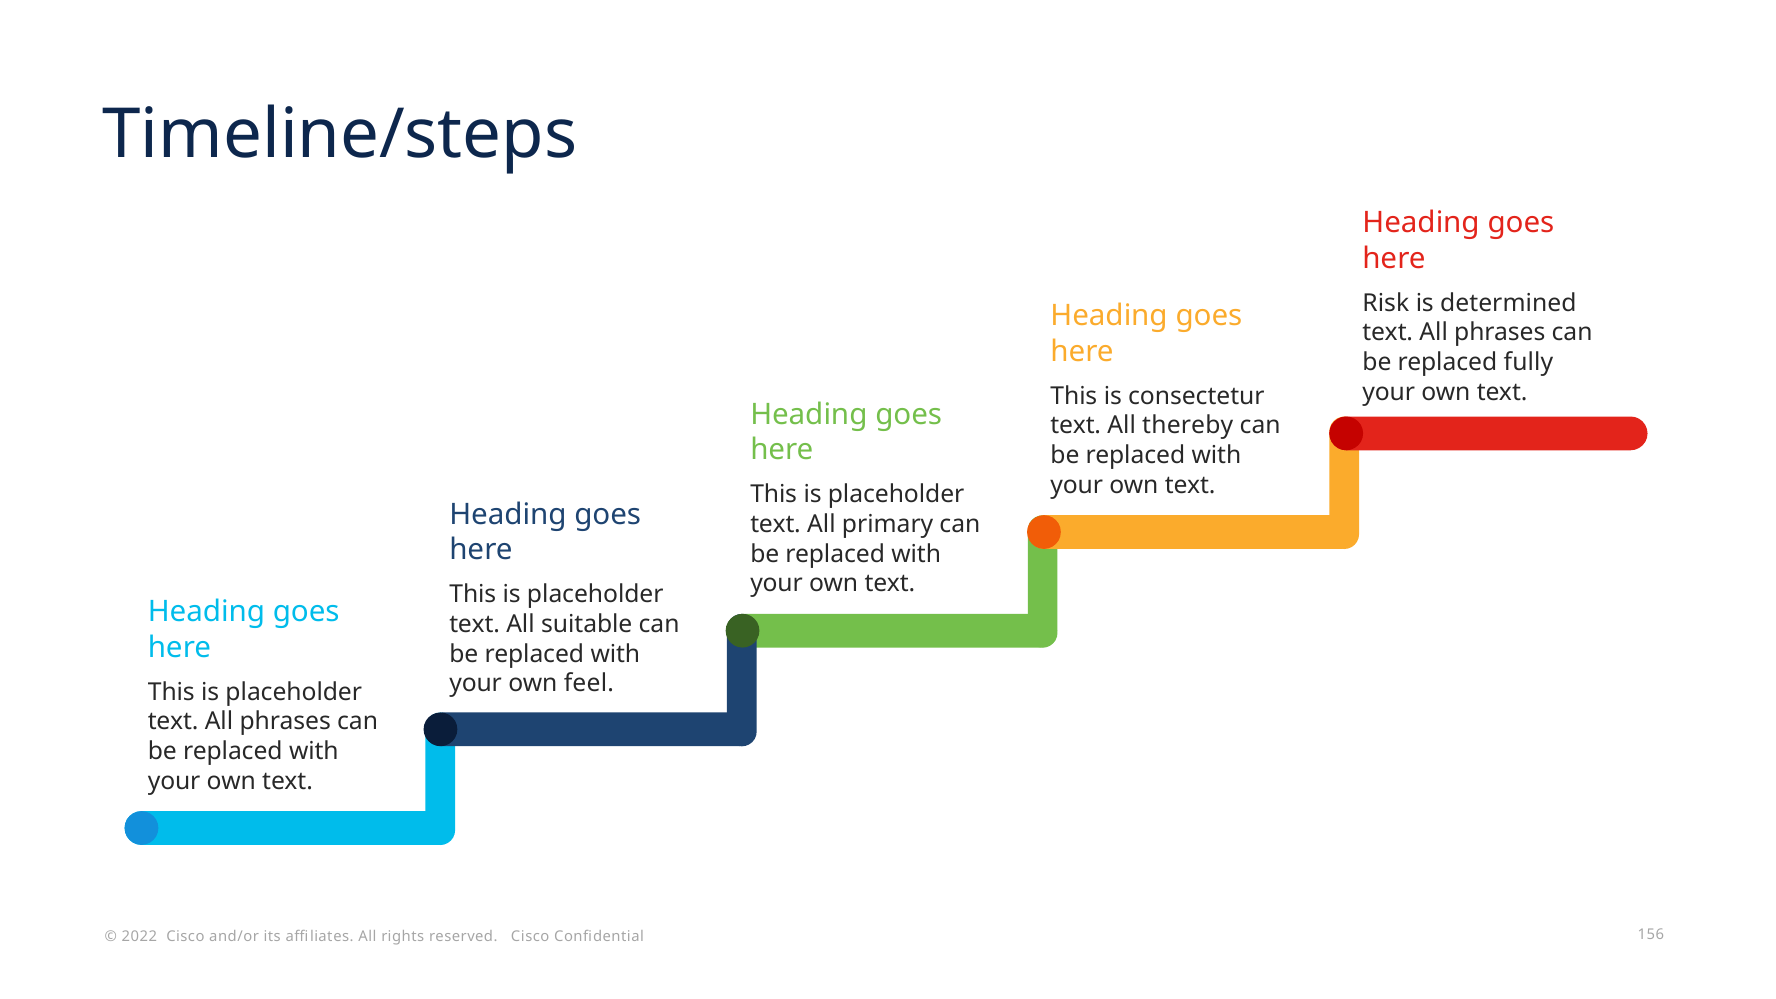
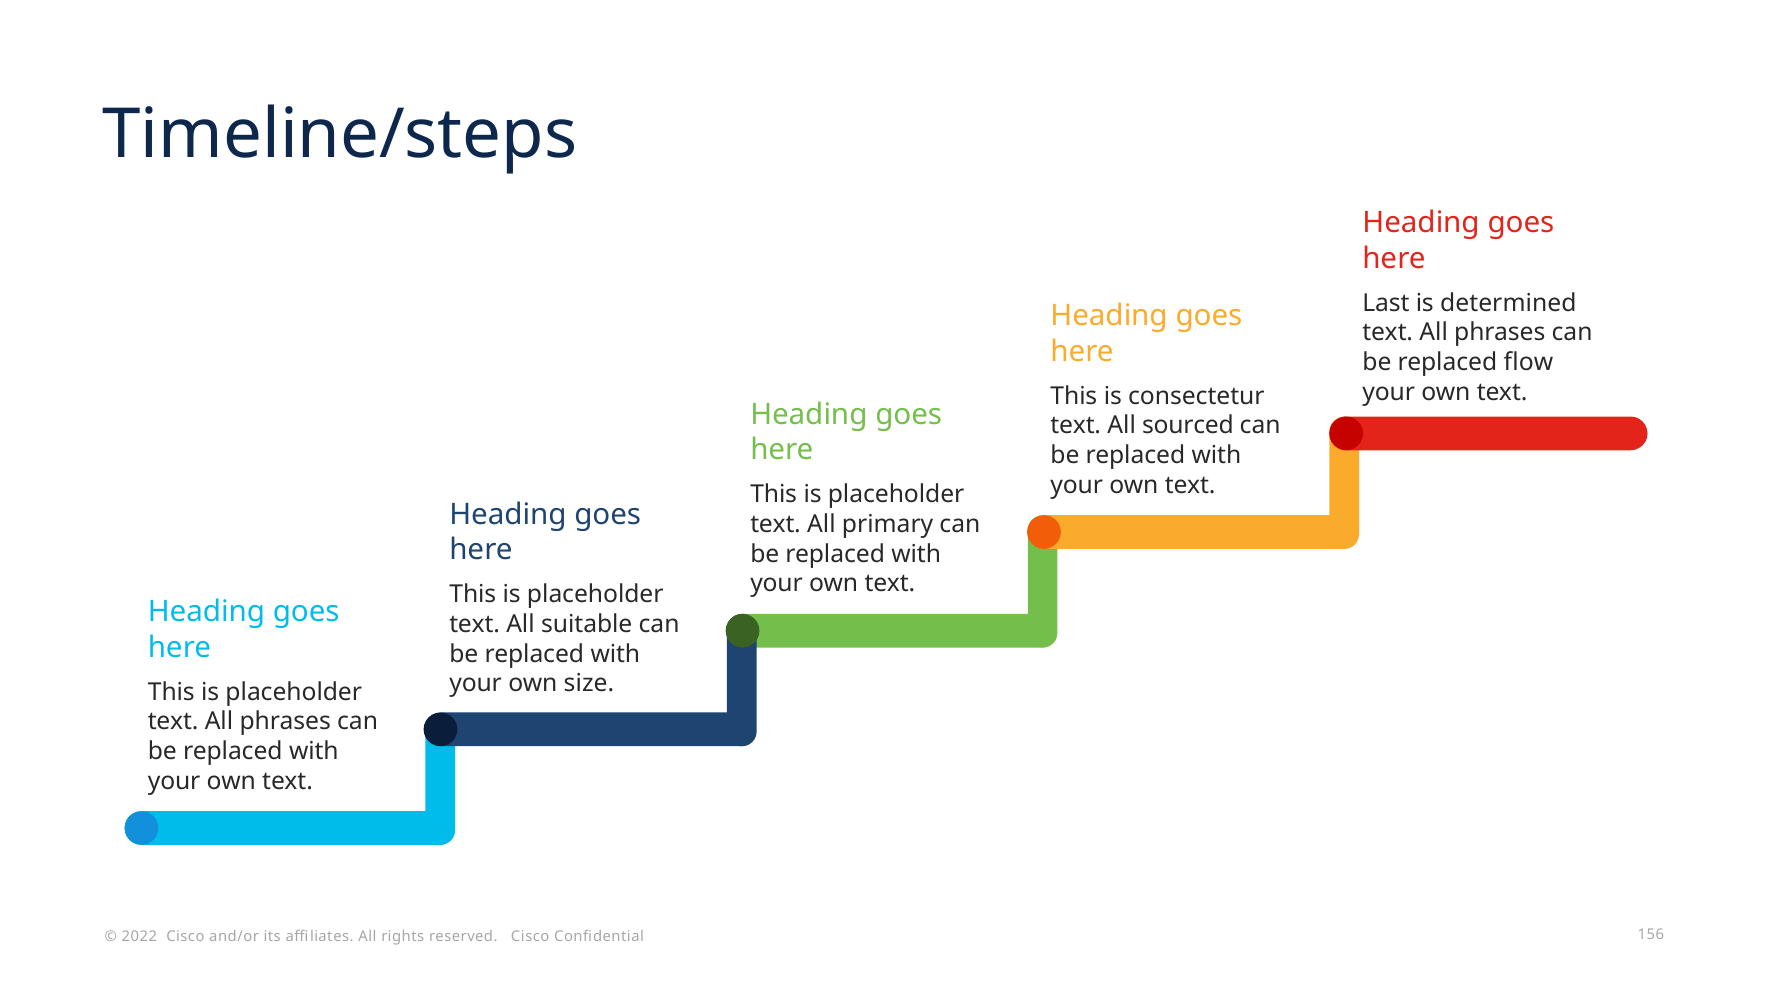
Risk: Risk -> Last (1386, 303)
fully: fully -> flow (1528, 362)
thereby: thereby -> sourced (1188, 426)
feel: feel -> size (589, 684)
